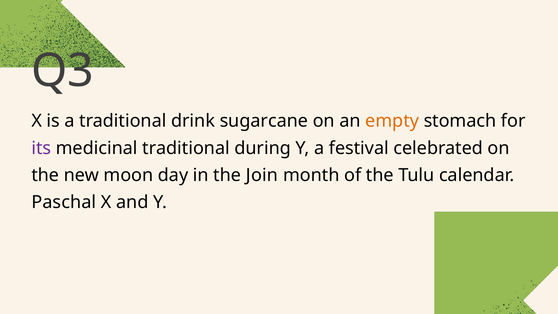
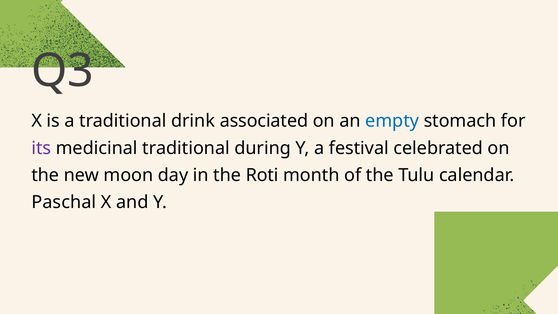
sugarcane: sugarcane -> associated (264, 121)
empty colour: orange -> blue (392, 121)
Join: Join -> Roti (262, 175)
